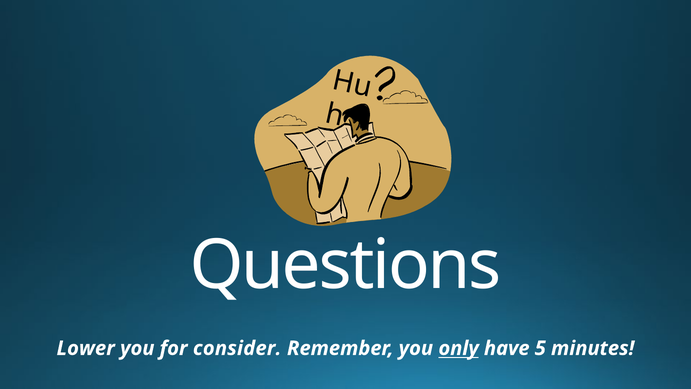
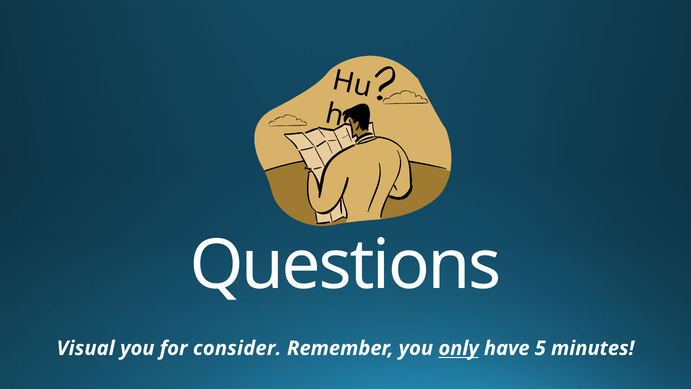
Lower: Lower -> Visual (86, 348)
